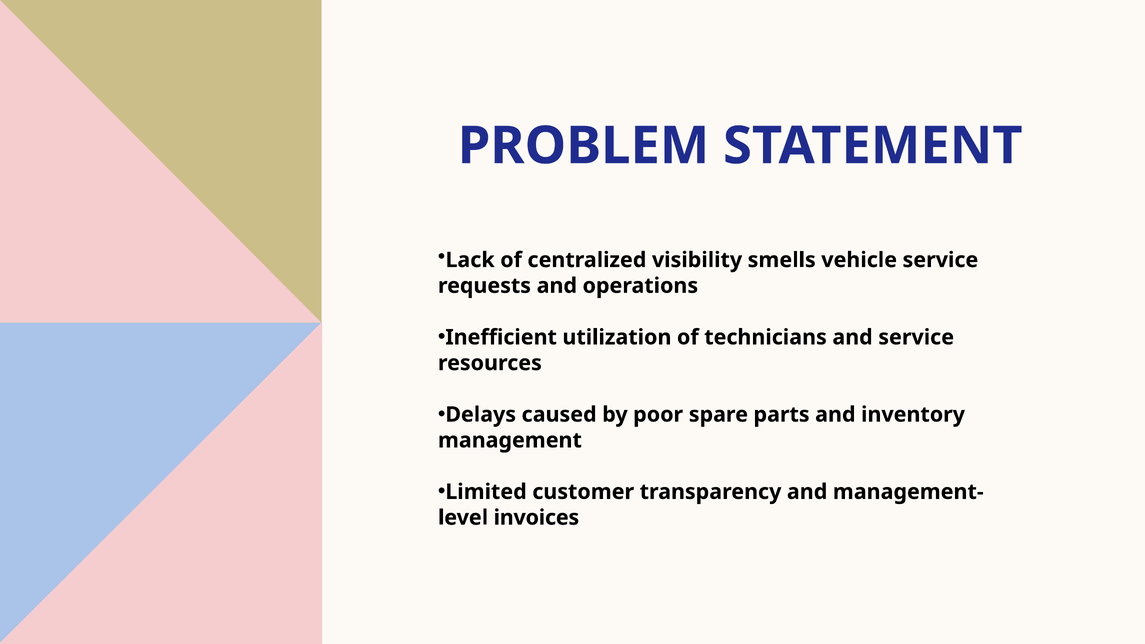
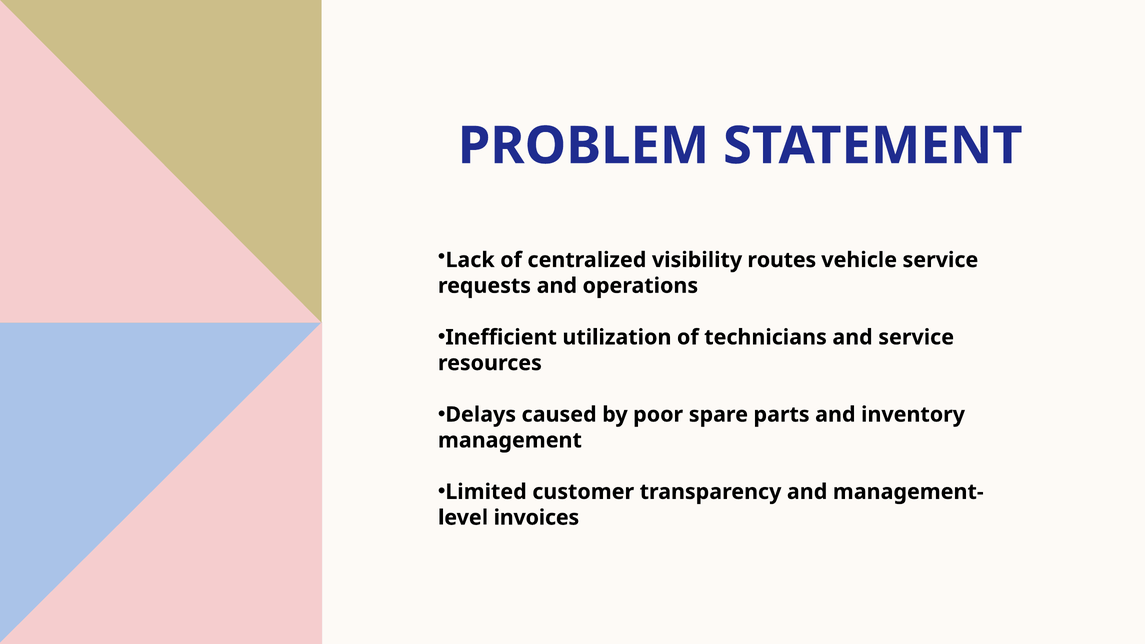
smells: smells -> routes (782, 260)
